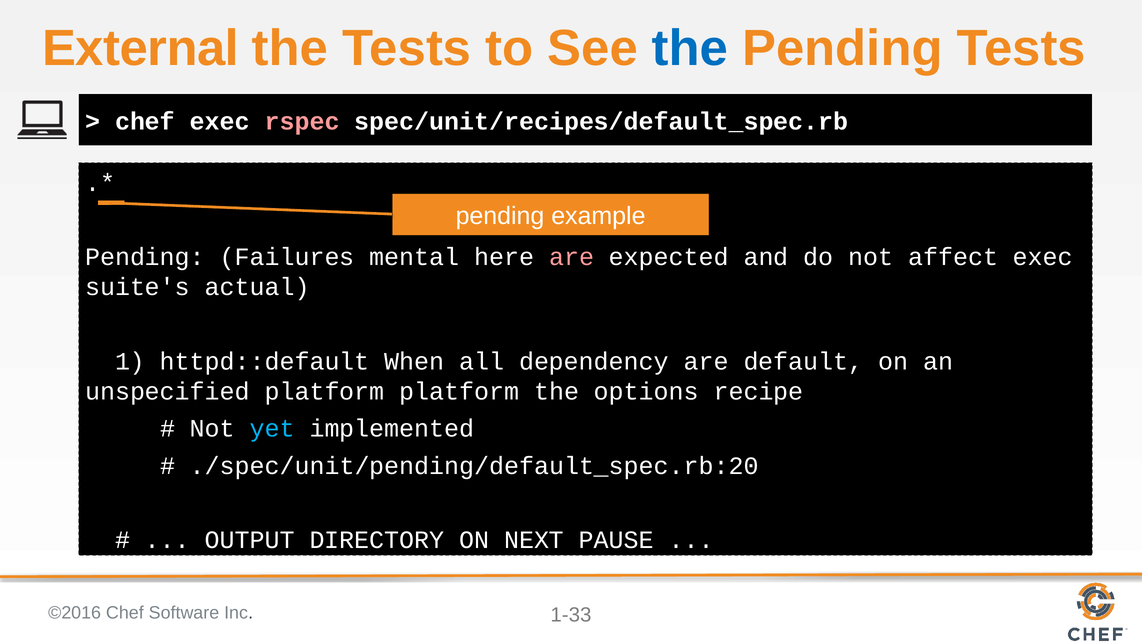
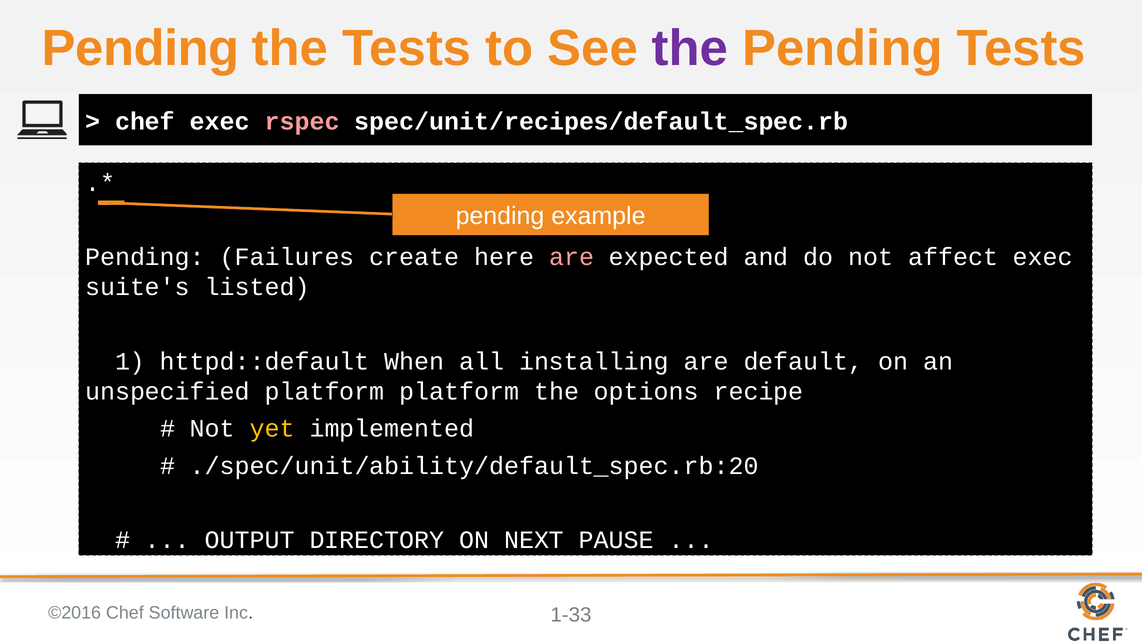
External: External -> Pending (141, 49)
the colour: blue -> purple (690, 49)
mental: mental -> create (414, 257)
actual: actual -> listed (257, 287)
dependency: dependency -> installing (594, 361)
yet colour: light blue -> yellow (272, 428)
./spec/unit/pending/default_spec.rb:20: ./spec/unit/pending/default_spec.rb:20 -> ./spec/unit/ability/default_spec.rb:20 (474, 465)
